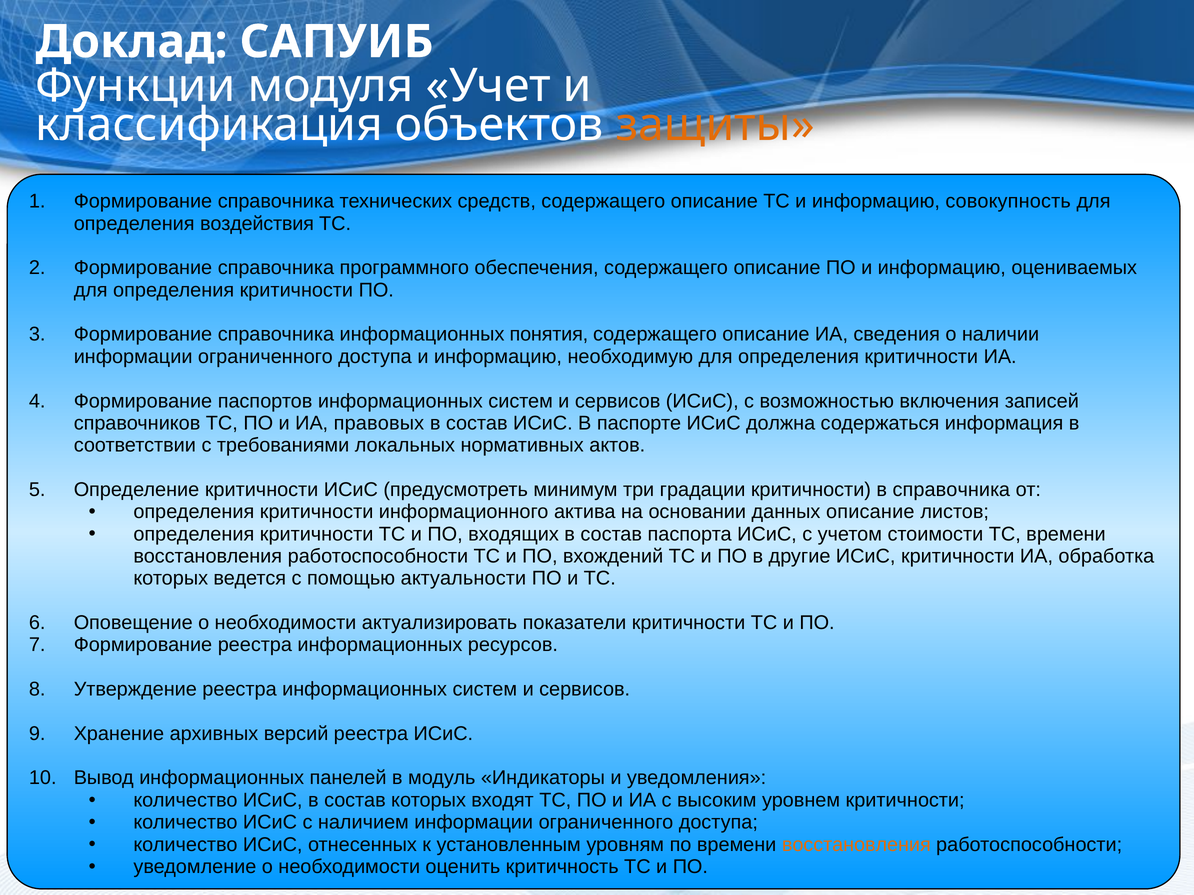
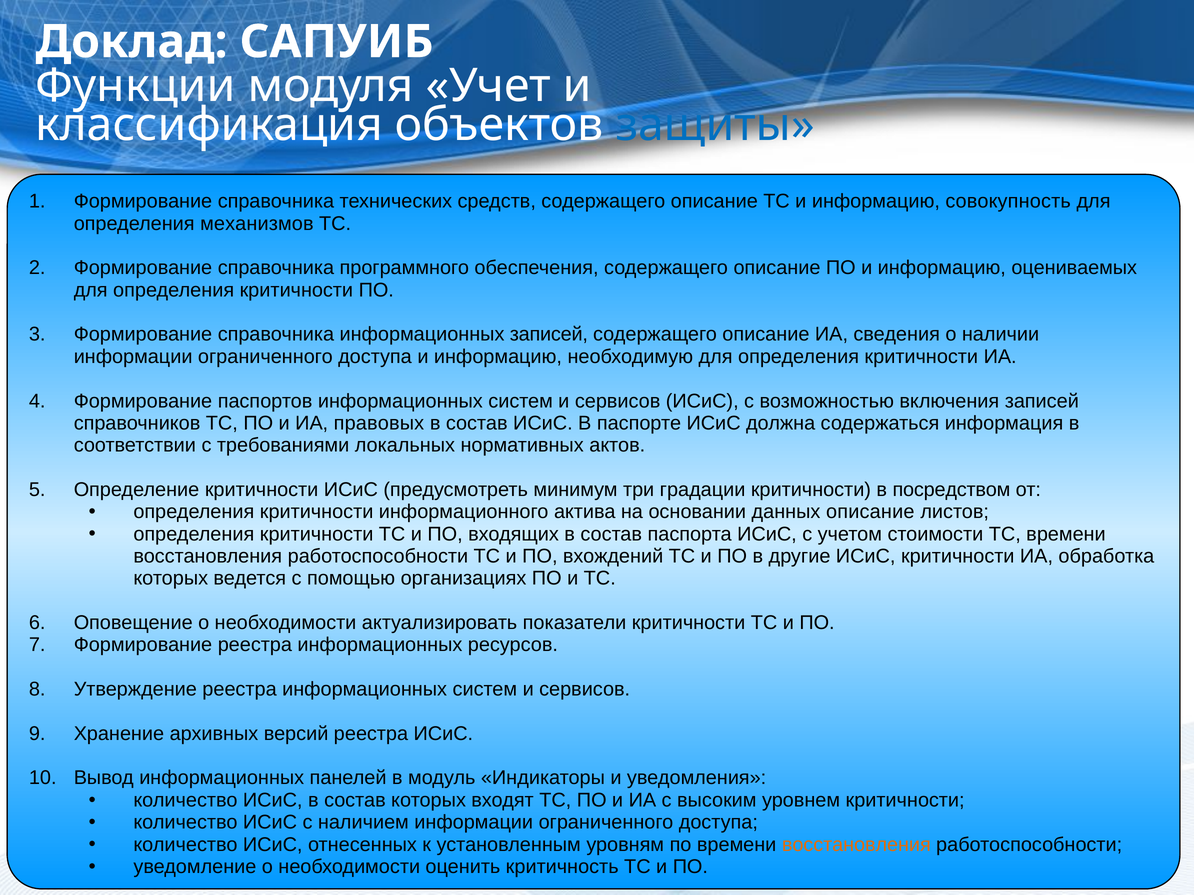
защиты colour: orange -> blue (715, 125)
воздействия: воздействия -> механизмов (257, 224)
информационных понятия: понятия -> записей (549, 335)
в справочника: справочника -> посредством (951, 490)
актуальности: актуальности -> организациях (464, 579)
